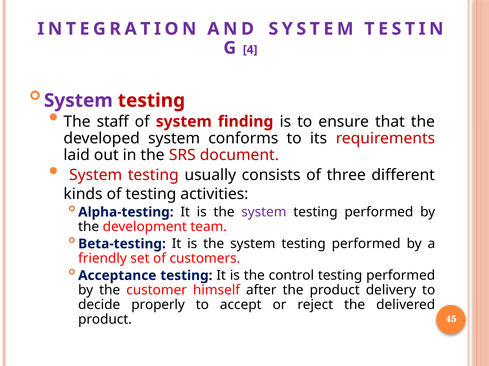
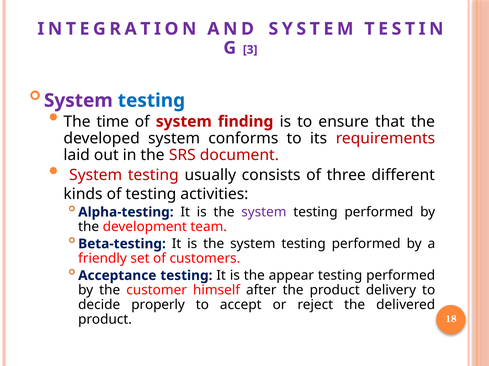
4: 4 -> 3 (250, 50)
testing colour: red -> blue (151, 101)
staff: staff -> time (113, 122)
control: control -> appear (291, 276)
45: 45 -> 18 (451, 320)
